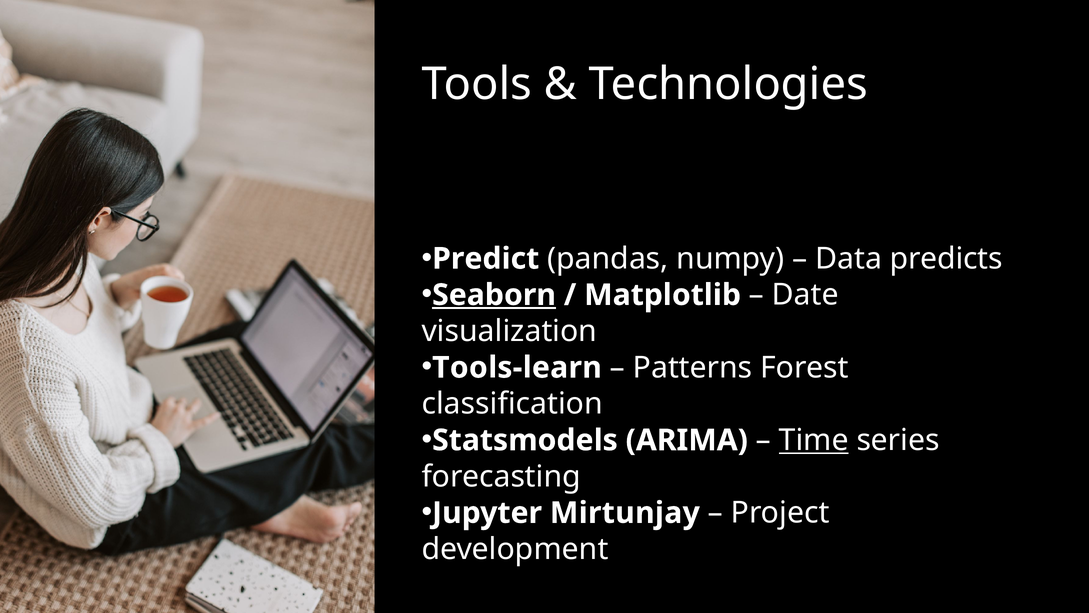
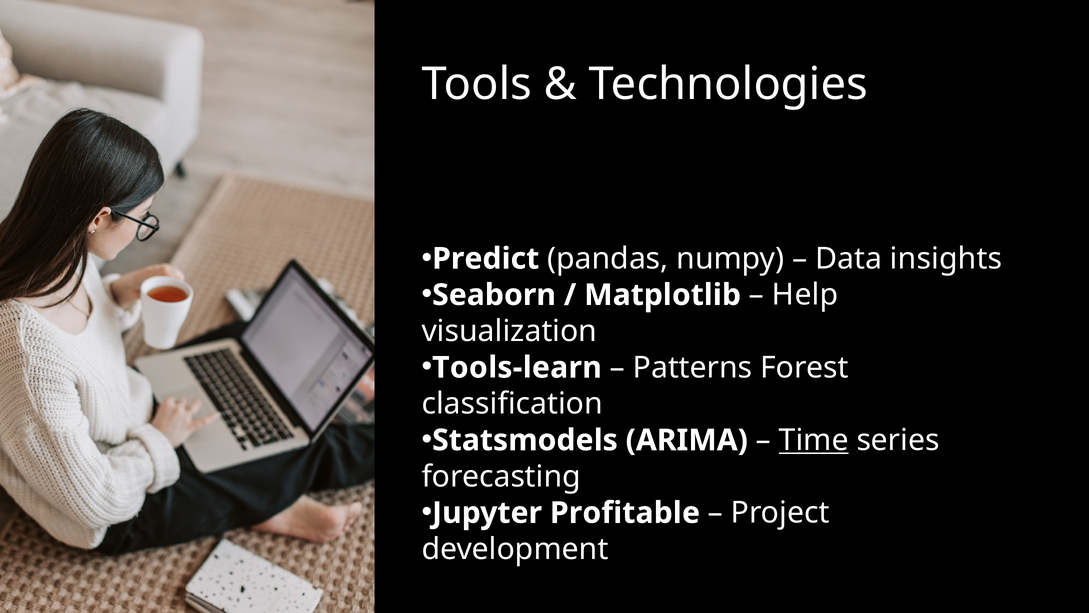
predicts: predicts -> insights (946, 258)
Seaborn underline: present -> none (494, 295)
Date: Date -> Help (805, 295)
Mirtunjay: Mirtunjay -> Profitable (625, 513)
